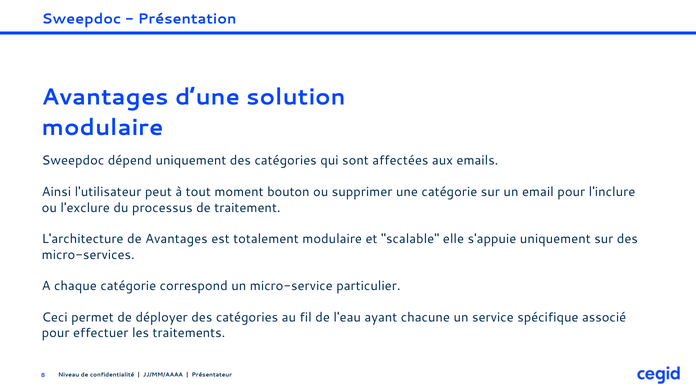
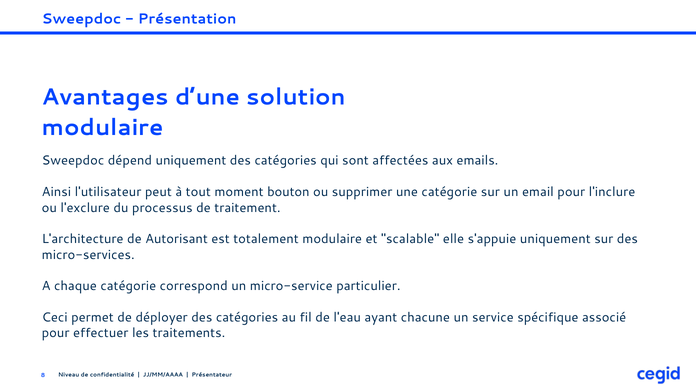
de Avantages: Avantages -> Autorisant (177, 239)
